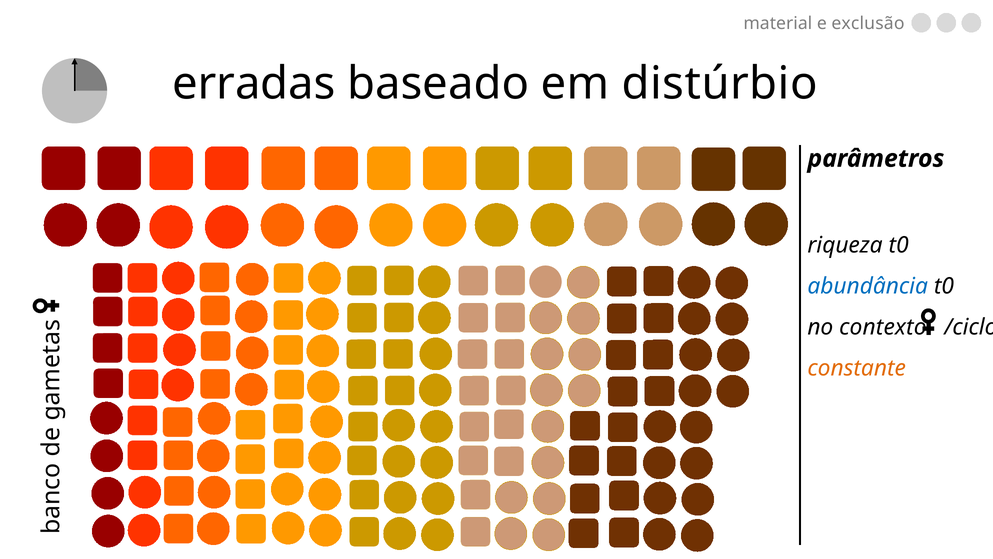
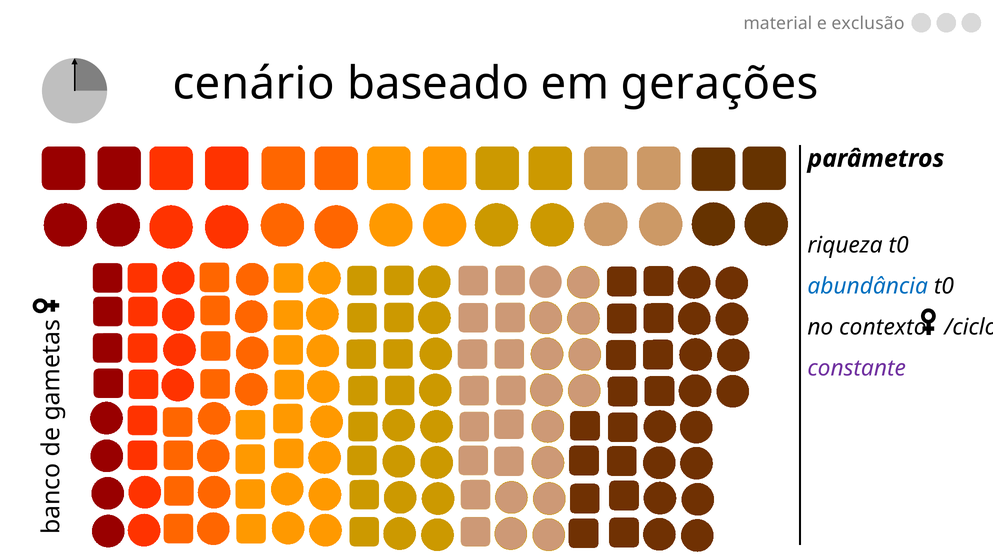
erradas: erradas -> cenário (254, 83)
distúrbio: distúrbio -> gerações (720, 83)
constante colour: orange -> purple (857, 368)
